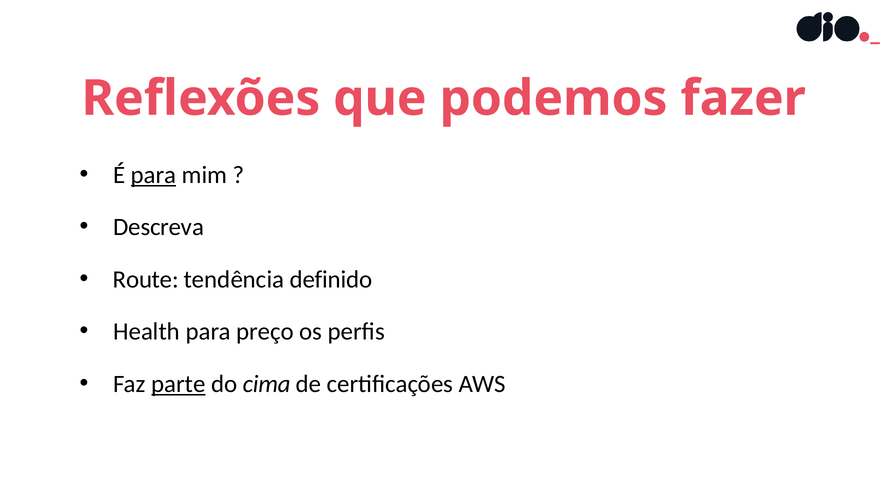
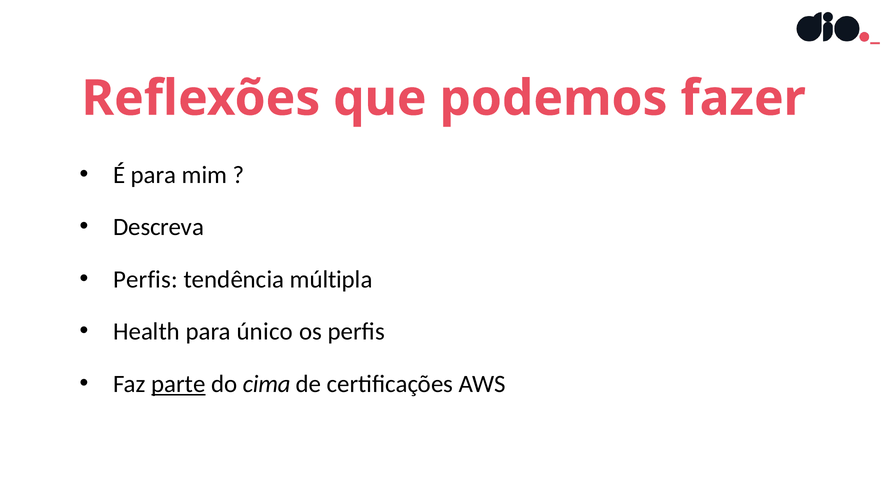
para underline: present -> none (154, 175)
Route: Route -> Perfis (146, 279)
definido: definido -> múltipla (331, 279)
preço: preço -> único (265, 332)
